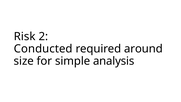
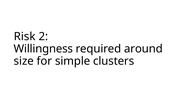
Conducted: Conducted -> Willingness (43, 49)
analysis: analysis -> clusters (114, 61)
